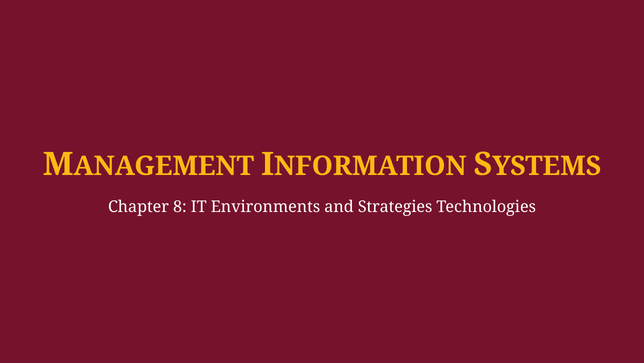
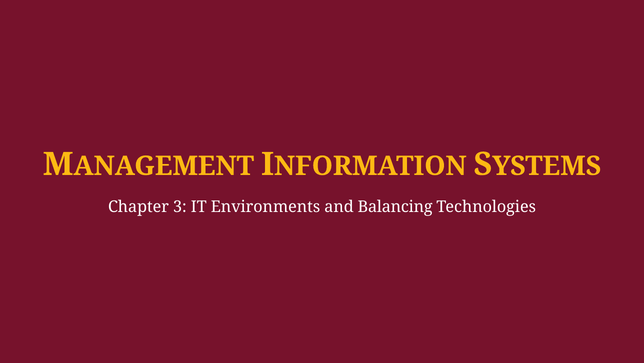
8: 8 -> 3 (180, 206)
Strategies: Strategies -> Balancing (395, 206)
